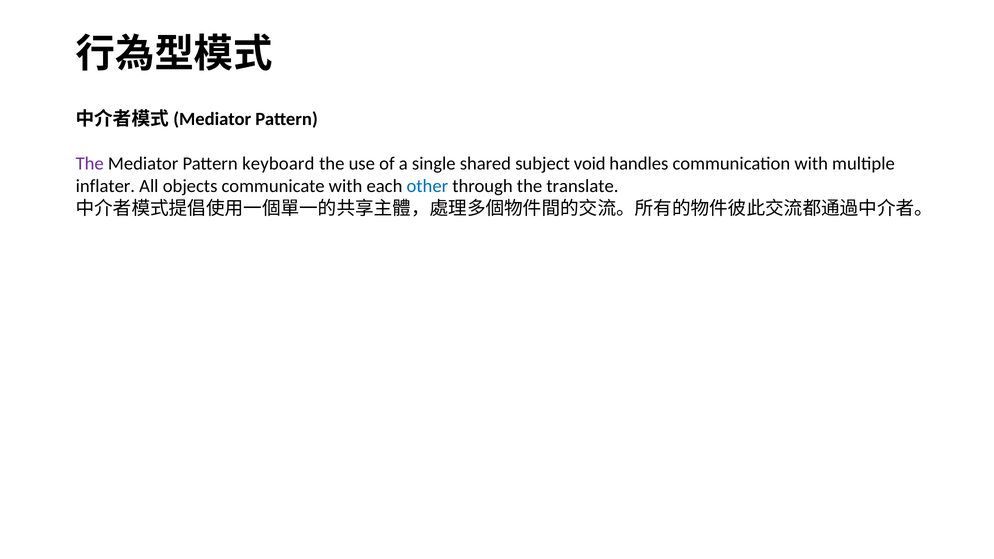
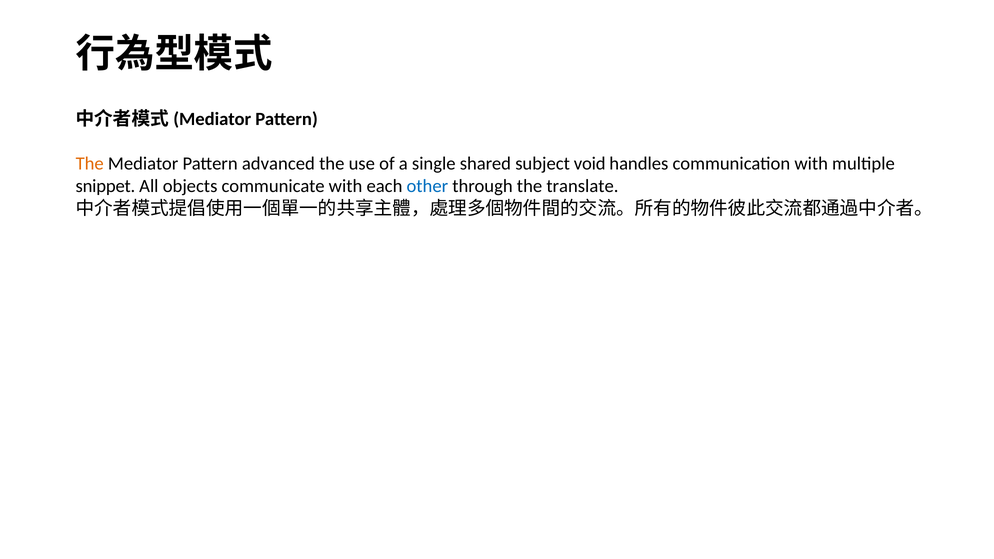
The colour: purple -> orange (90, 164)
keyboard: keyboard -> advanced (278, 164)
inflater: inflater -> snippet (105, 186)
